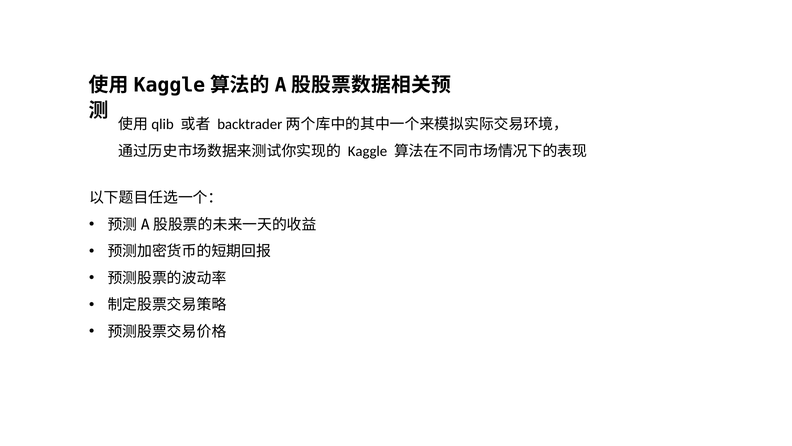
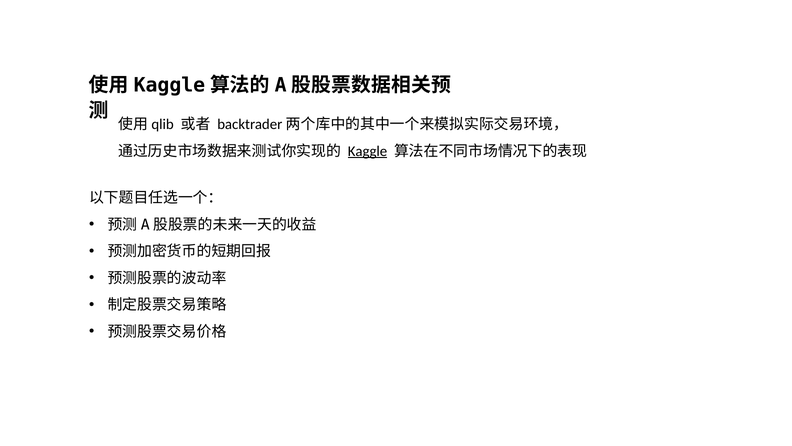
Kaggle underline: none -> present (367, 151)
